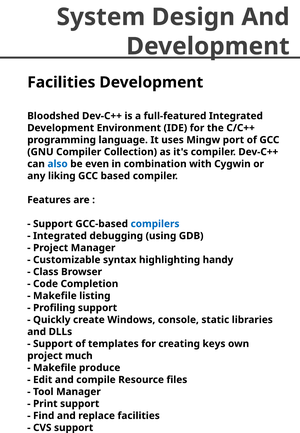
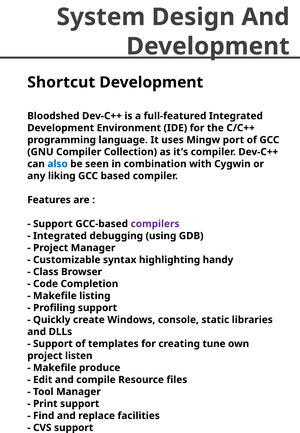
Facilities: Facilities -> Shortcut (61, 82)
even: even -> seen (97, 164)
compilers colour: blue -> purple (155, 224)
keys: keys -> tune (214, 344)
much: much -> listen (79, 356)
